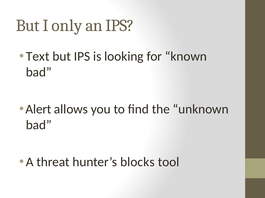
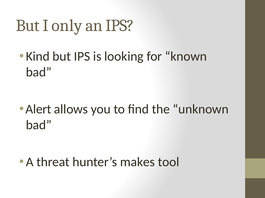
Text: Text -> Kind (38, 57)
blocks: blocks -> makes (137, 163)
